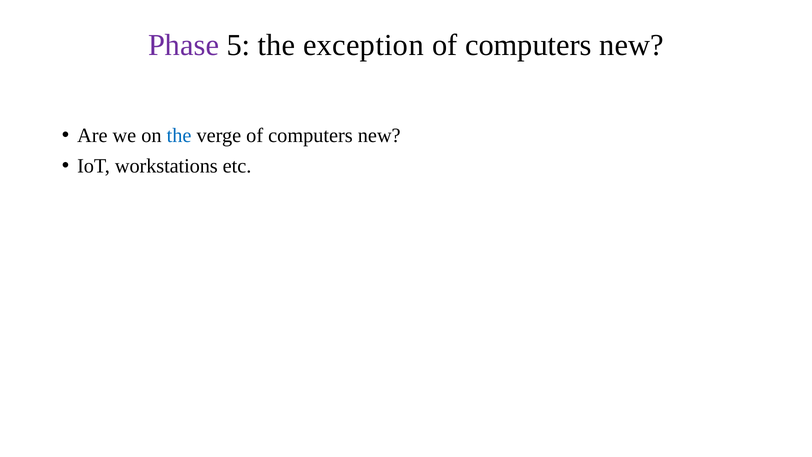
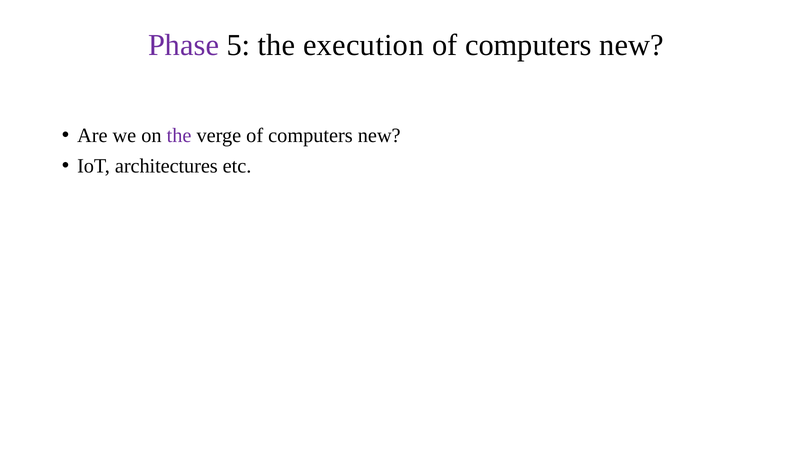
exception: exception -> execution (363, 45)
the colour: blue -> purple (179, 135)
workstations: workstations -> architectures (166, 166)
